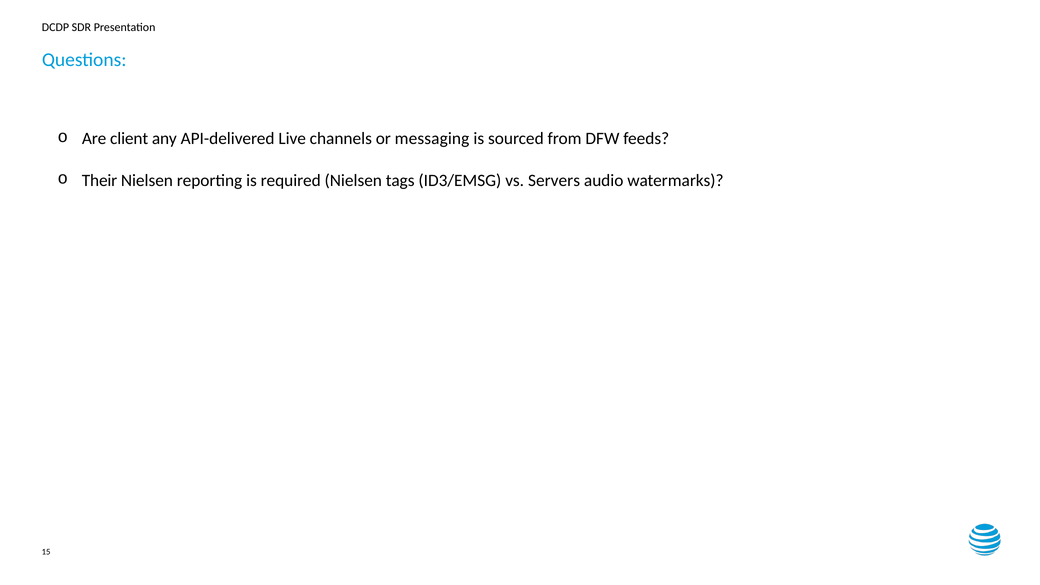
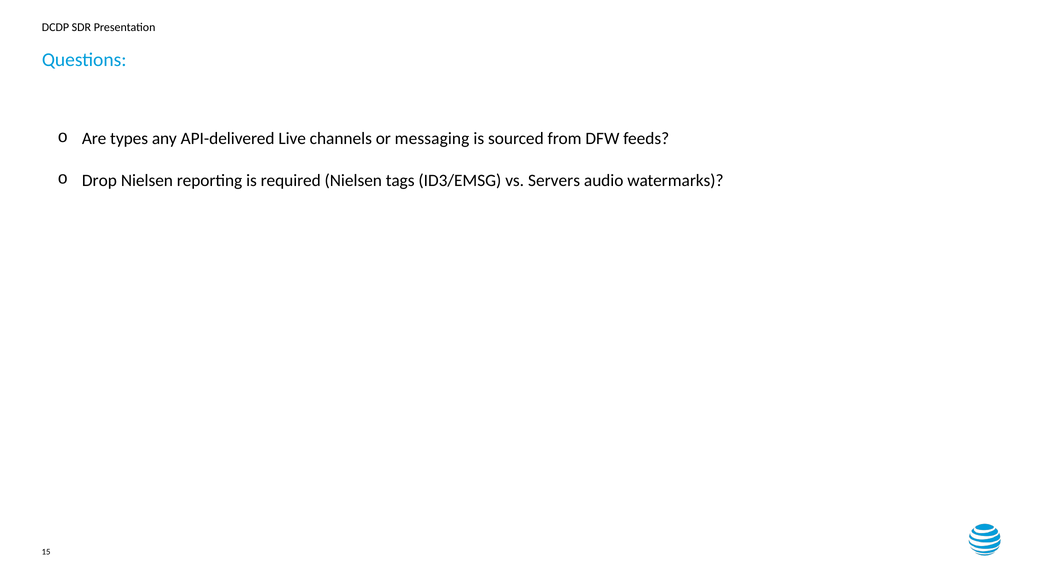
client: client -> types (129, 139)
Their: Their -> Drop (99, 180)
